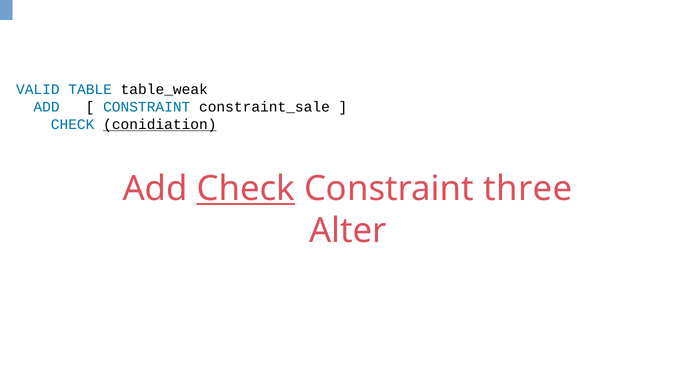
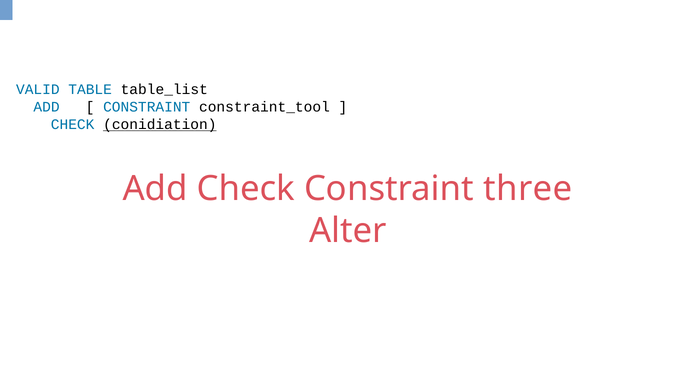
table_weak: table_weak -> table_list (164, 90)
constraint_sale: constraint_sale -> constraint_tool (264, 107)
Check underline: present -> none (246, 189)
